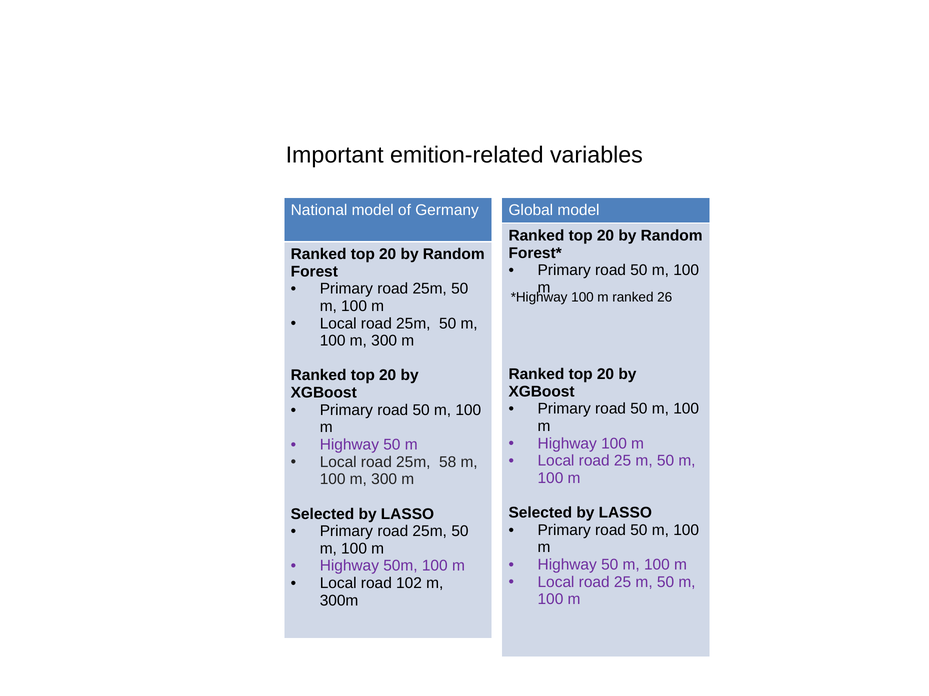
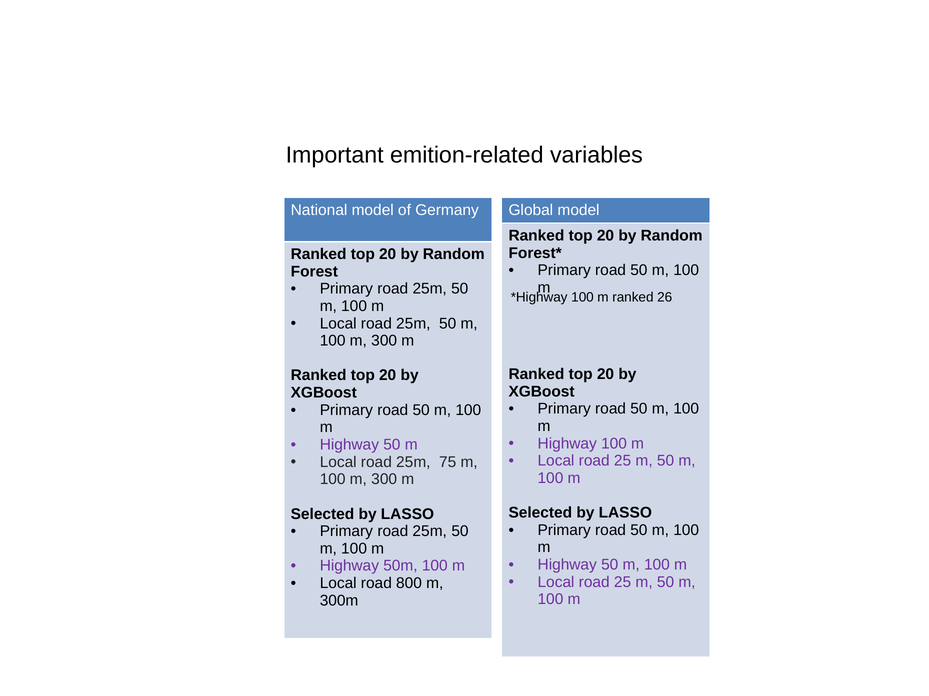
58: 58 -> 75 (448, 462)
102: 102 -> 800 (409, 584)
